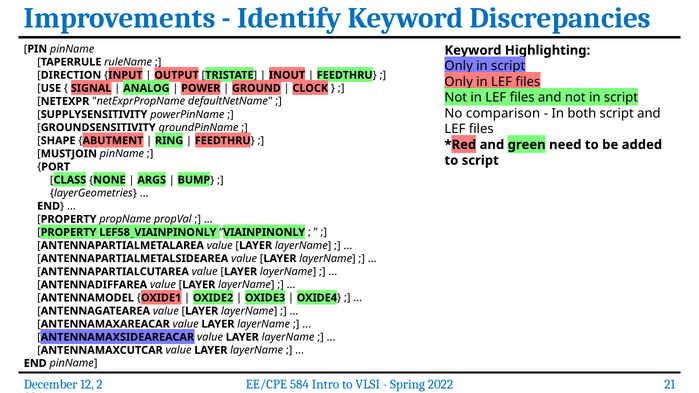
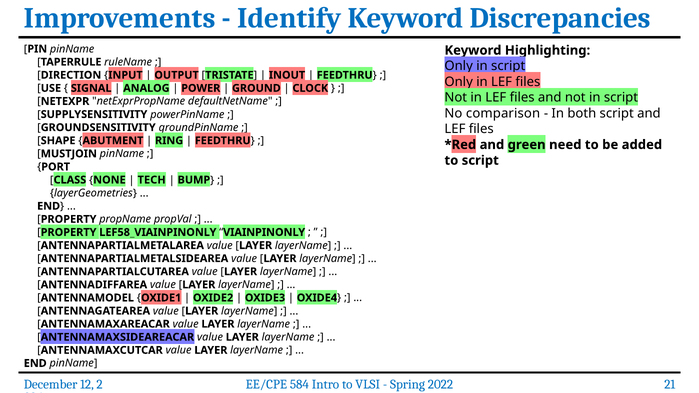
ARGS: ARGS -> TECH (152, 180)
